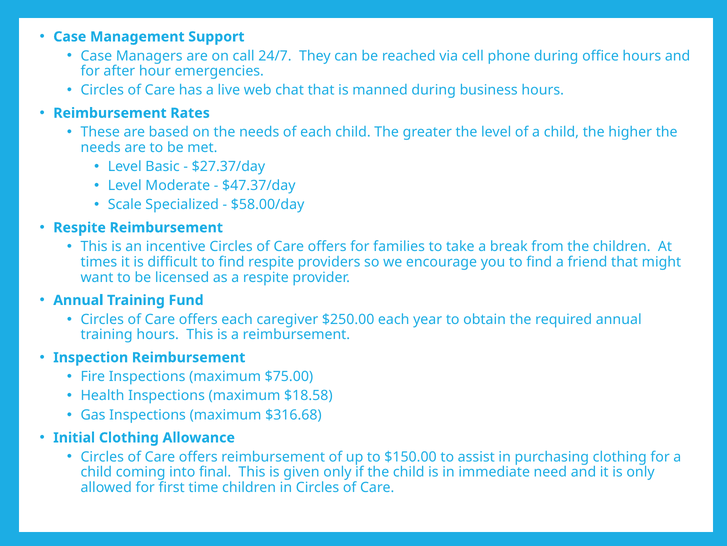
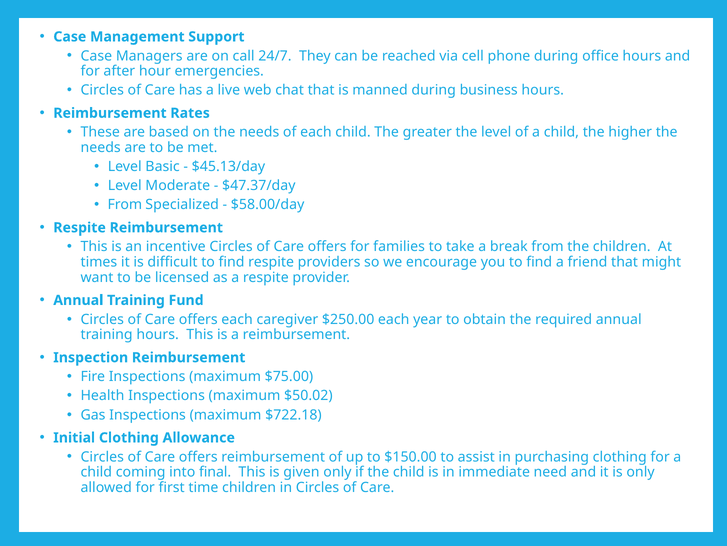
$27.37/day: $27.37/day -> $45.13/day (228, 166)
Scale: Scale -> From (125, 205)
$18.58: $18.58 -> $50.02 (308, 395)
$316.68: $316.68 -> $722.18 (293, 414)
